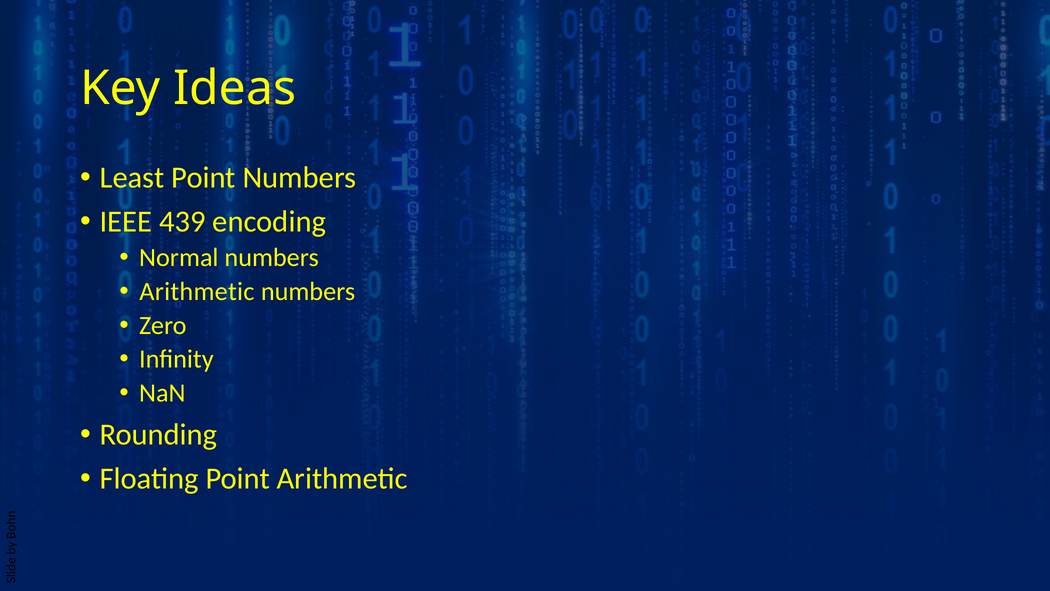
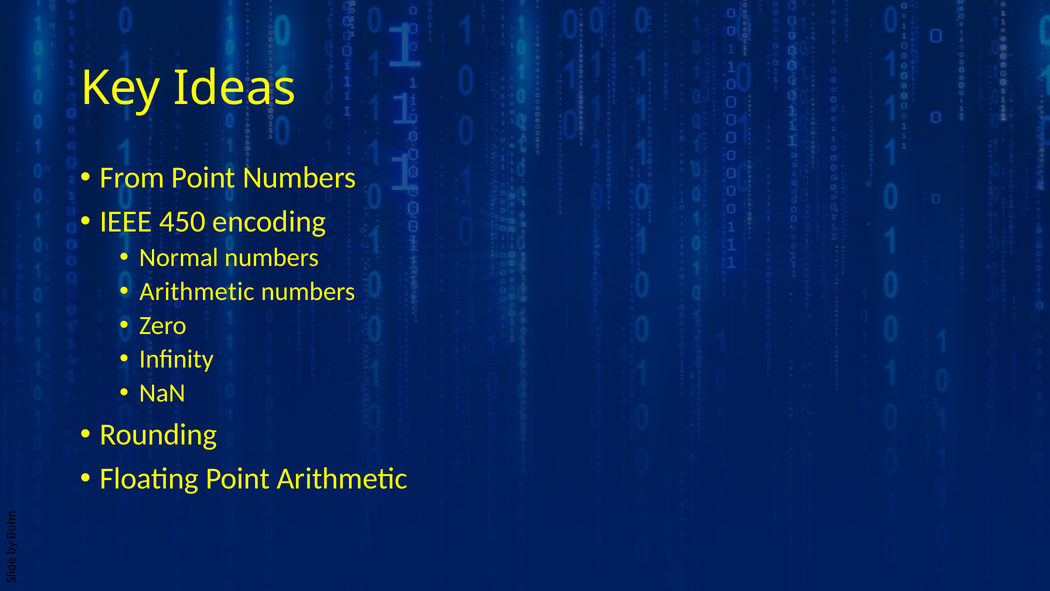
Least: Least -> From (132, 177)
439: 439 -> 450 (182, 221)
